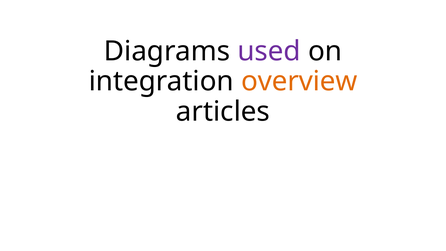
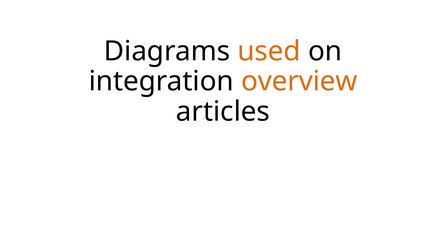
used colour: purple -> orange (269, 51)
